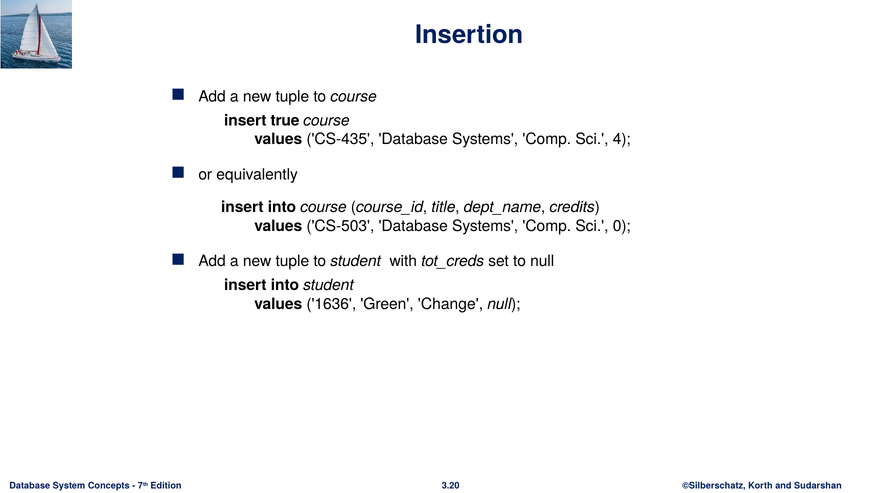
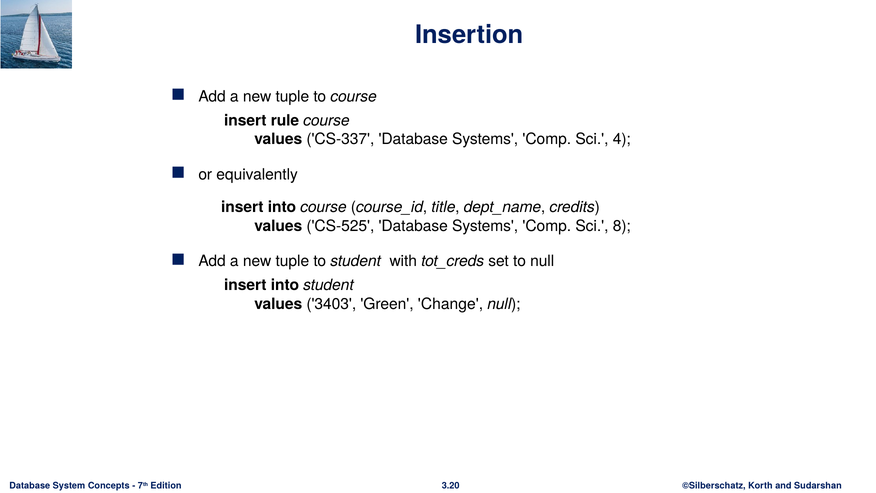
true: true -> rule (285, 120)
CS-435: CS-435 -> CS-337 (340, 139)
CS-503: CS-503 -> CS-525 (340, 226)
0: 0 -> 8 (622, 226)
1636: 1636 -> 3403 (331, 304)
